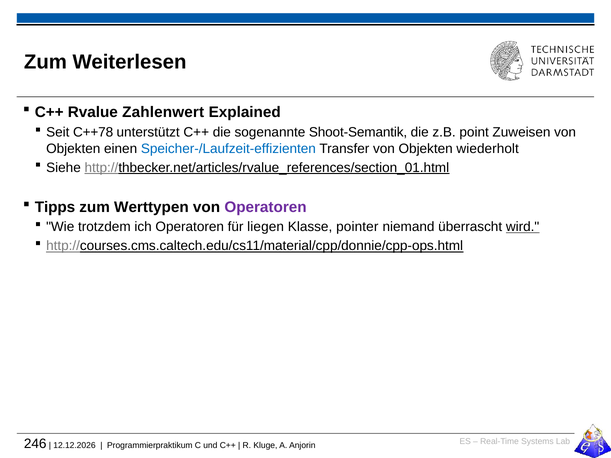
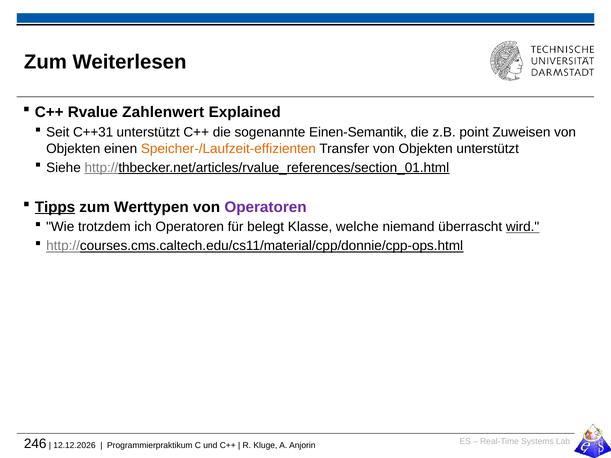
C++78: C++78 -> C++31 (93, 132)
Shoot-Semantik: Shoot-Semantik -> Einen-Semantik (358, 132)
Speicher-/Laufzeit-effizienten colour: blue -> orange (228, 149)
Objekten wiederholt: wiederholt -> unterstützt (488, 149)
Tipps underline: none -> present (55, 207)
liegen: liegen -> belegt (266, 227)
pointer: pointer -> welche (357, 227)
